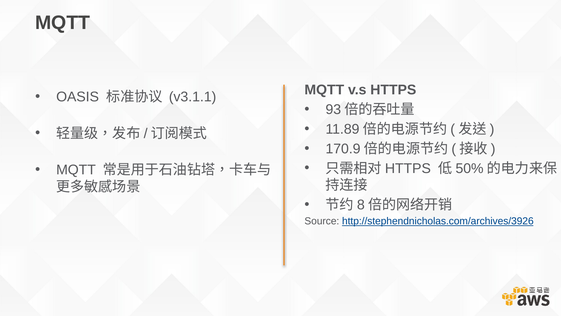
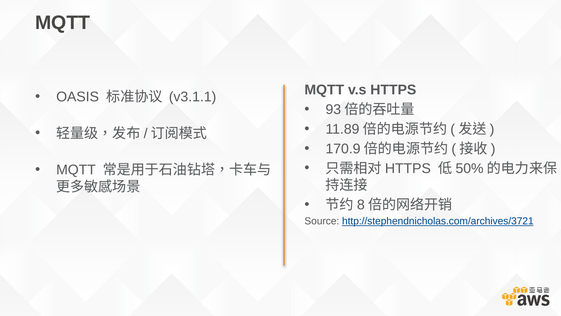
http://stephendnicholas.com/archives/3926: http://stephendnicholas.com/archives/3926 -> http://stephendnicholas.com/archives/3721 (438, 221)
